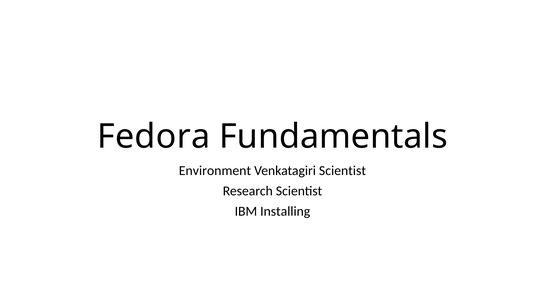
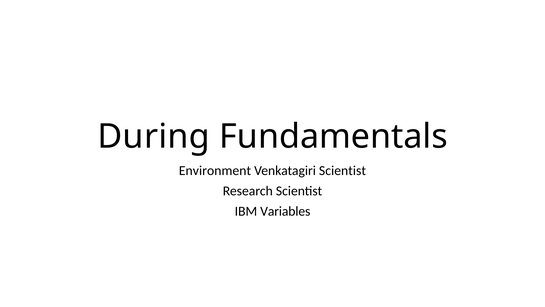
Fedora: Fedora -> During (154, 136)
Installing: Installing -> Variables (285, 211)
